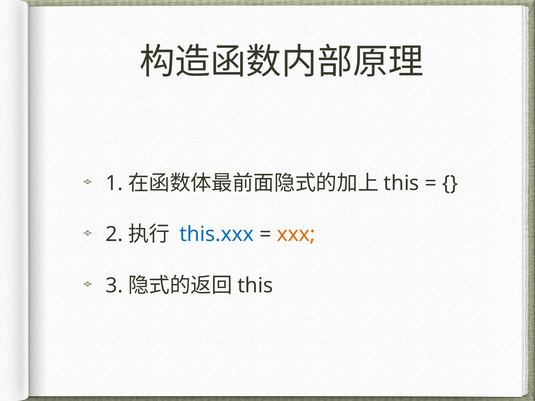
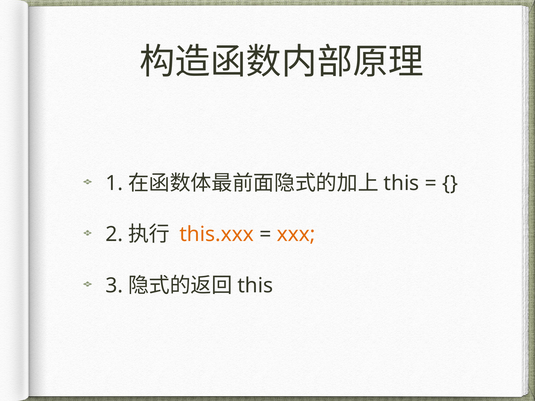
this.xxx colour: blue -> orange (217, 234)
